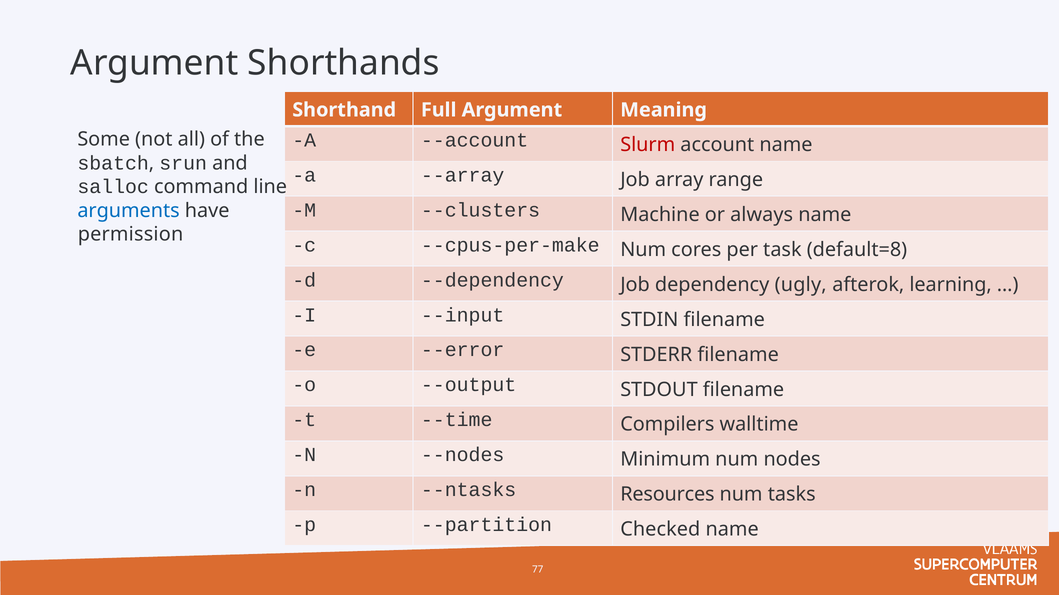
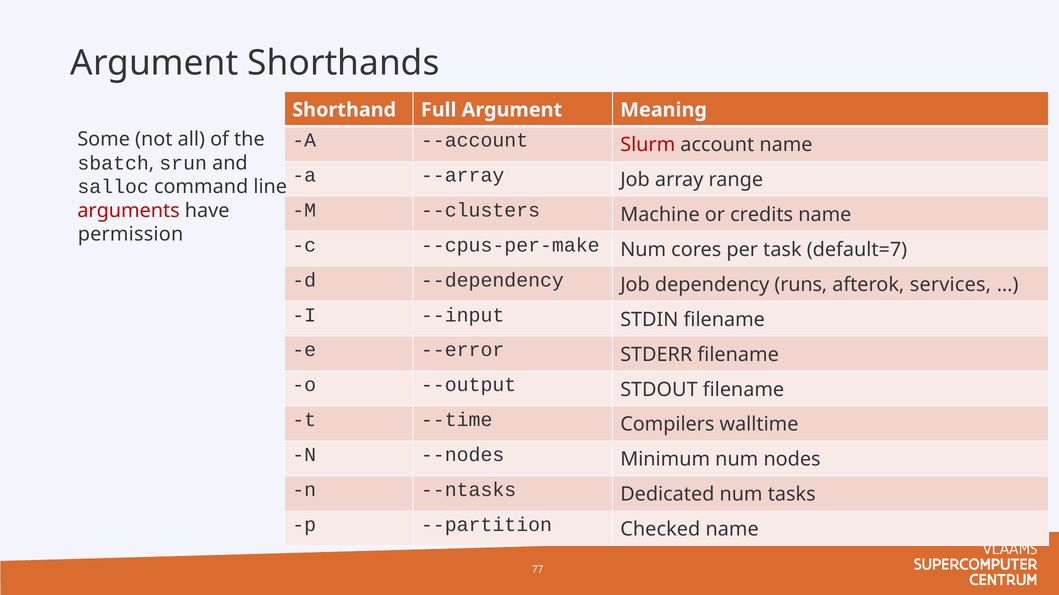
always: always -> credits (762, 215)
arguments colour: blue -> red (129, 211)
default=8: default=8 -> default=7 (857, 250)
ugly: ugly -> runs (801, 285)
learning: learning -> services (950, 285)
Resources: Resources -> Dedicated (667, 495)
